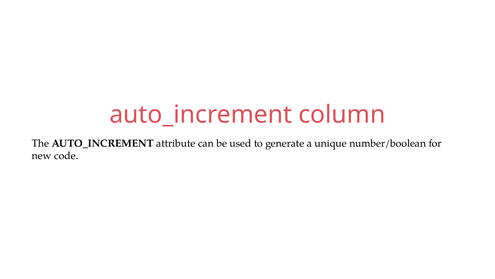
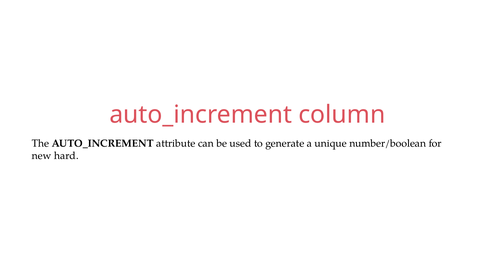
code: code -> hard (66, 155)
